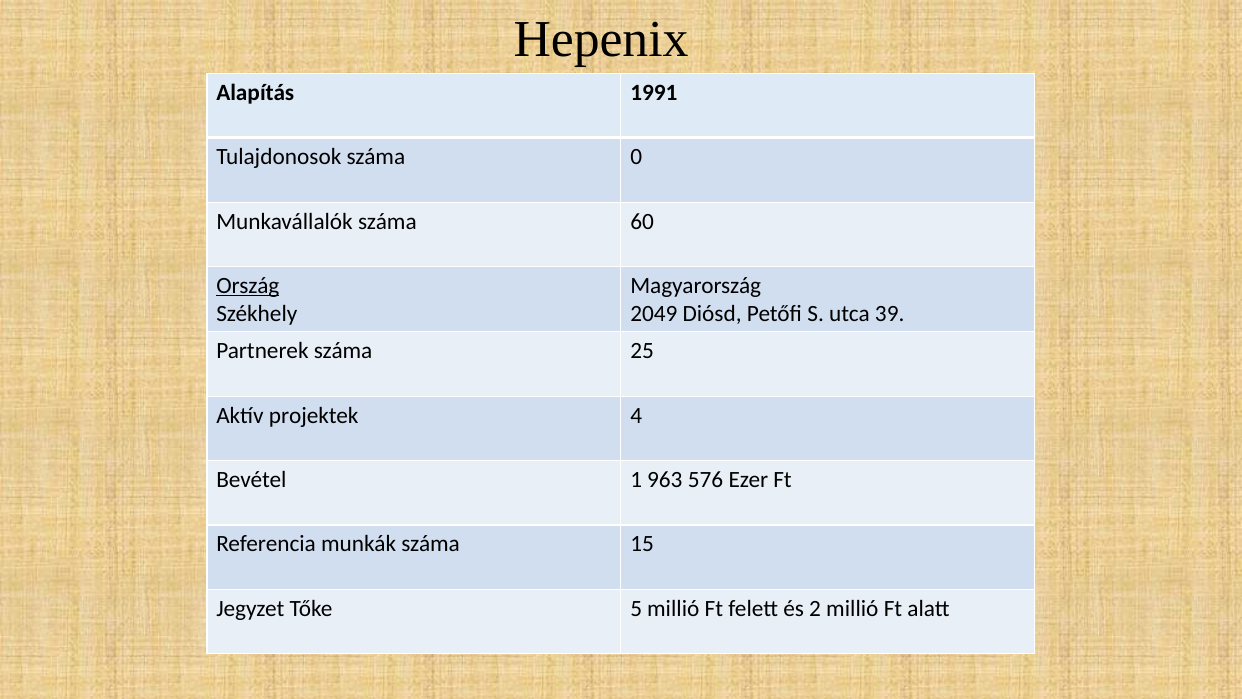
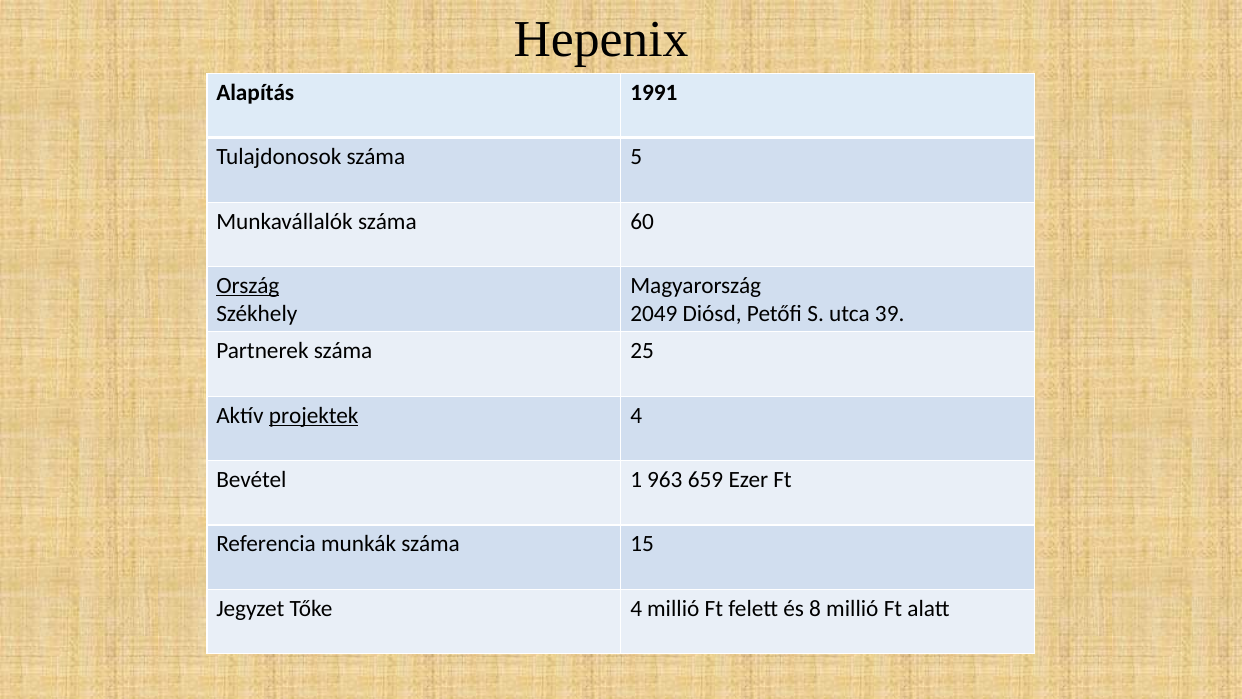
0: 0 -> 5 (636, 157)
projektek underline: none -> present (314, 415)
576: 576 -> 659 (705, 480)
Tőke 5: 5 -> 4 (636, 608)
2: 2 -> 8 (815, 608)
